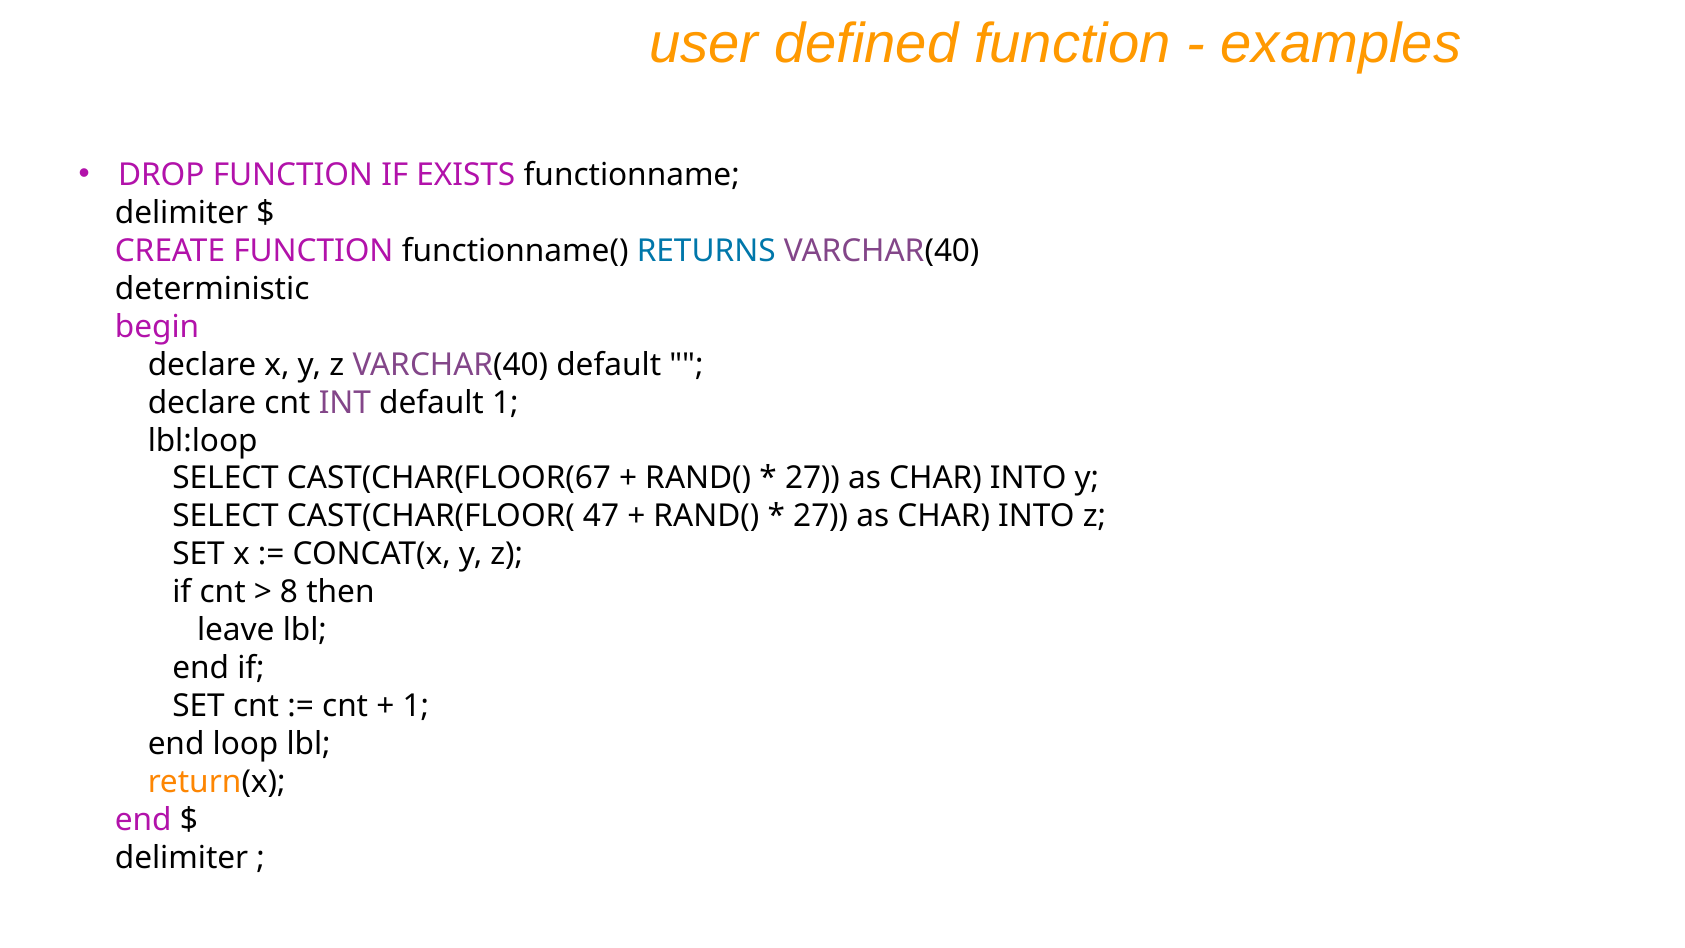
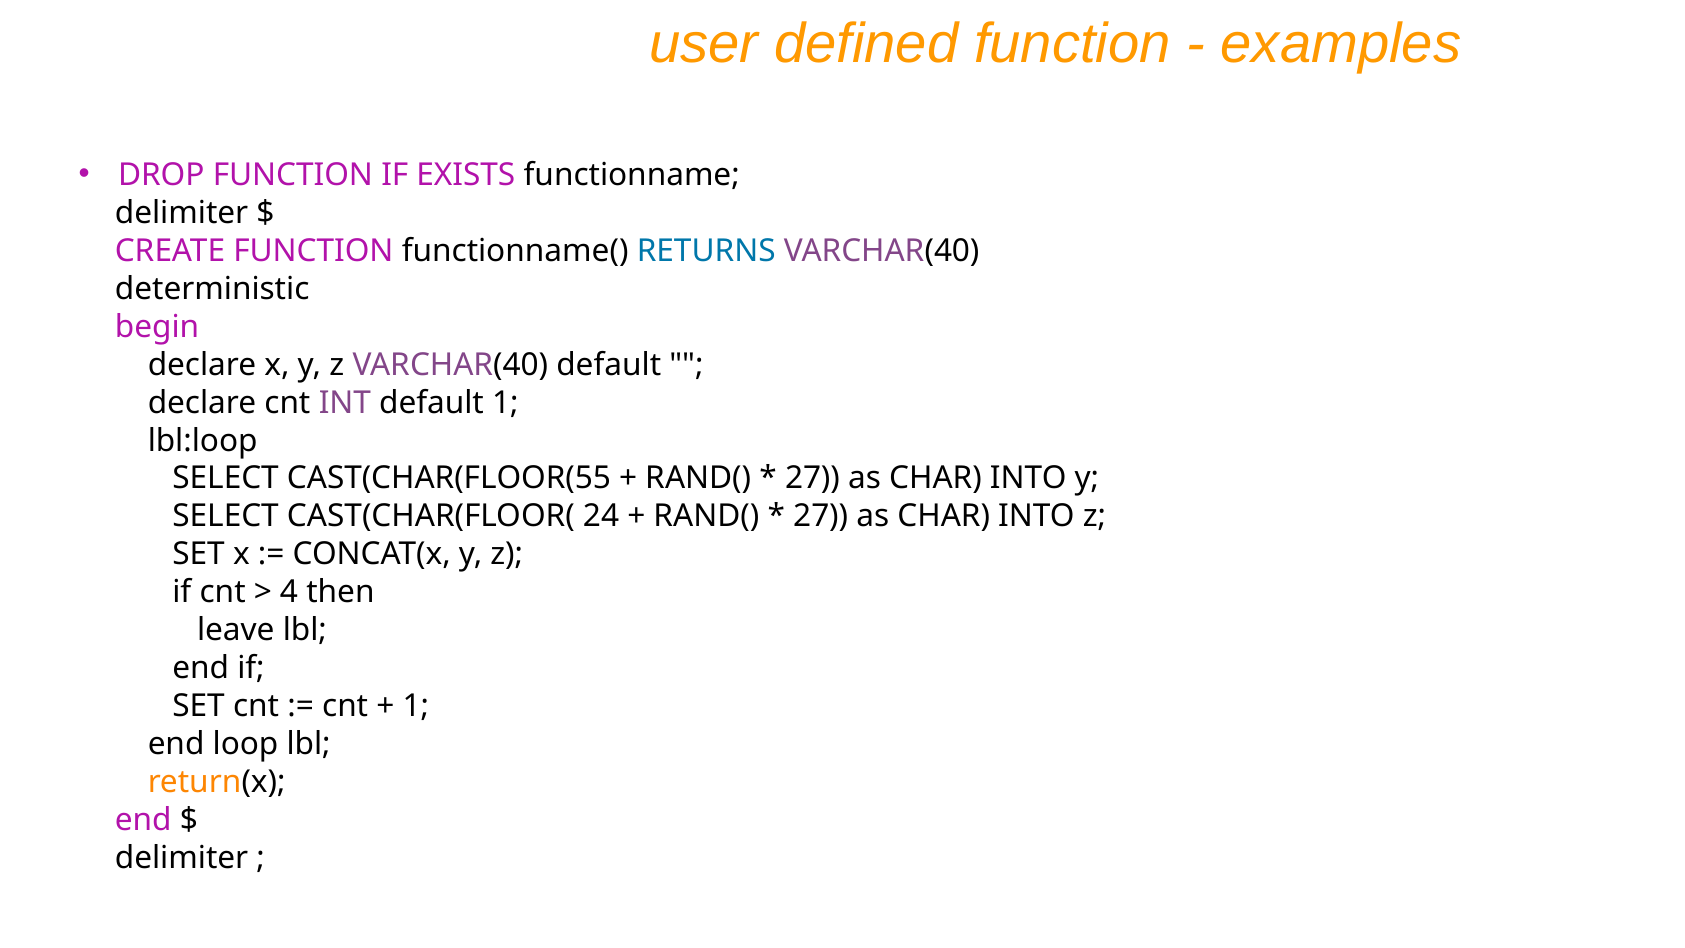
CAST(CHAR(FLOOR(67: CAST(CHAR(FLOOR(67 -> CAST(CHAR(FLOOR(55 (449, 478)
47: 47 -> 24 (601, 516)
8: 8 -> 4 (289, 592)
